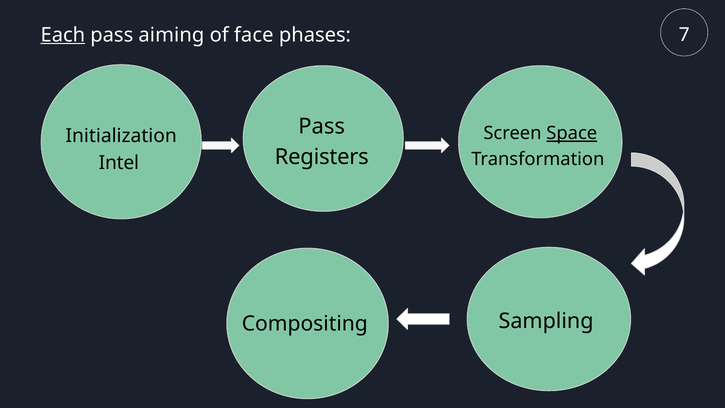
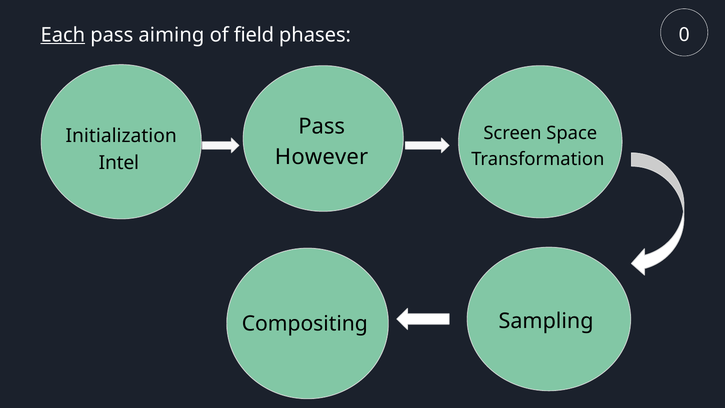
face: face -> field (254, 35)
7: 7 -> 0 (684, 35)
Space underline: present -> none (572, 133)
Registers: Registers -> However (322, 157)
